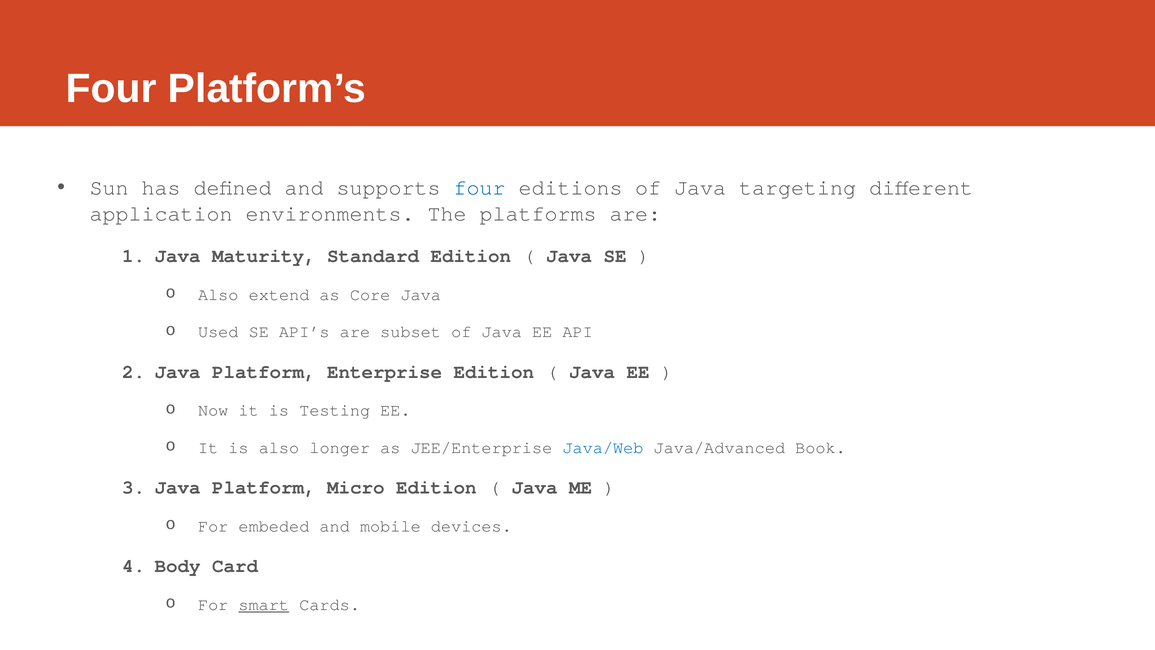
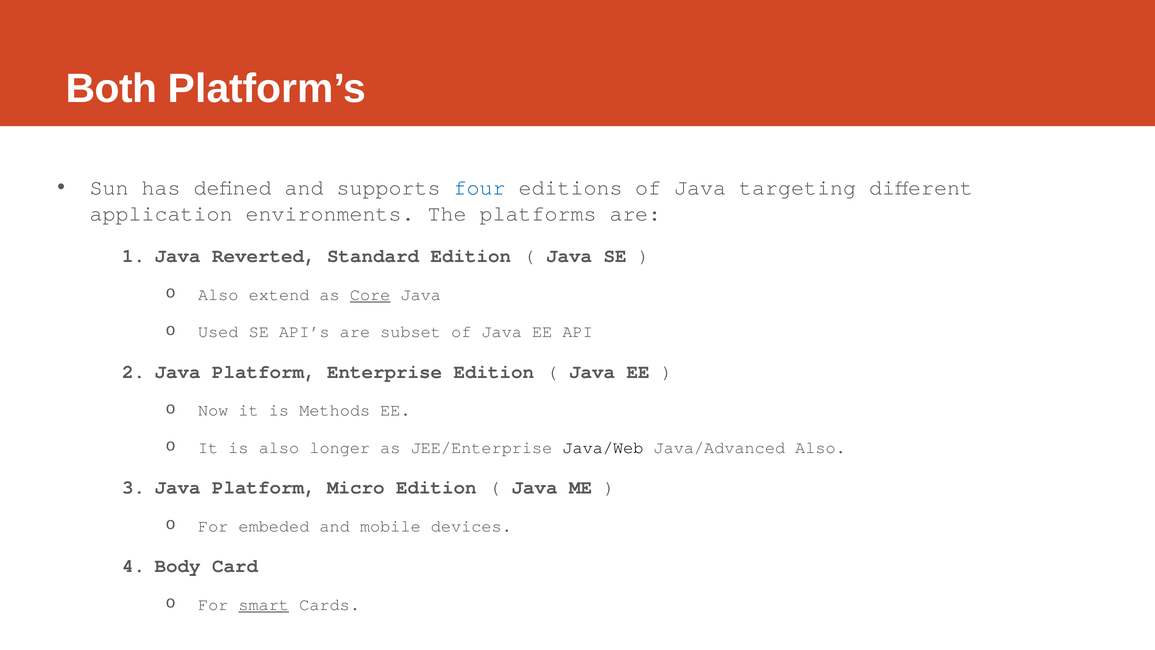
Four: Four -> Both (112, 88)
Maturity: Maturity -> Reverted (264, 256)
Core underline: none -> present (370, 294)
Testing: Testing -> Methods (335, 410)
Java/Web colour: blue -> black (603, 447)
Java/Advanced Book: Book -> Also (821, 447)
